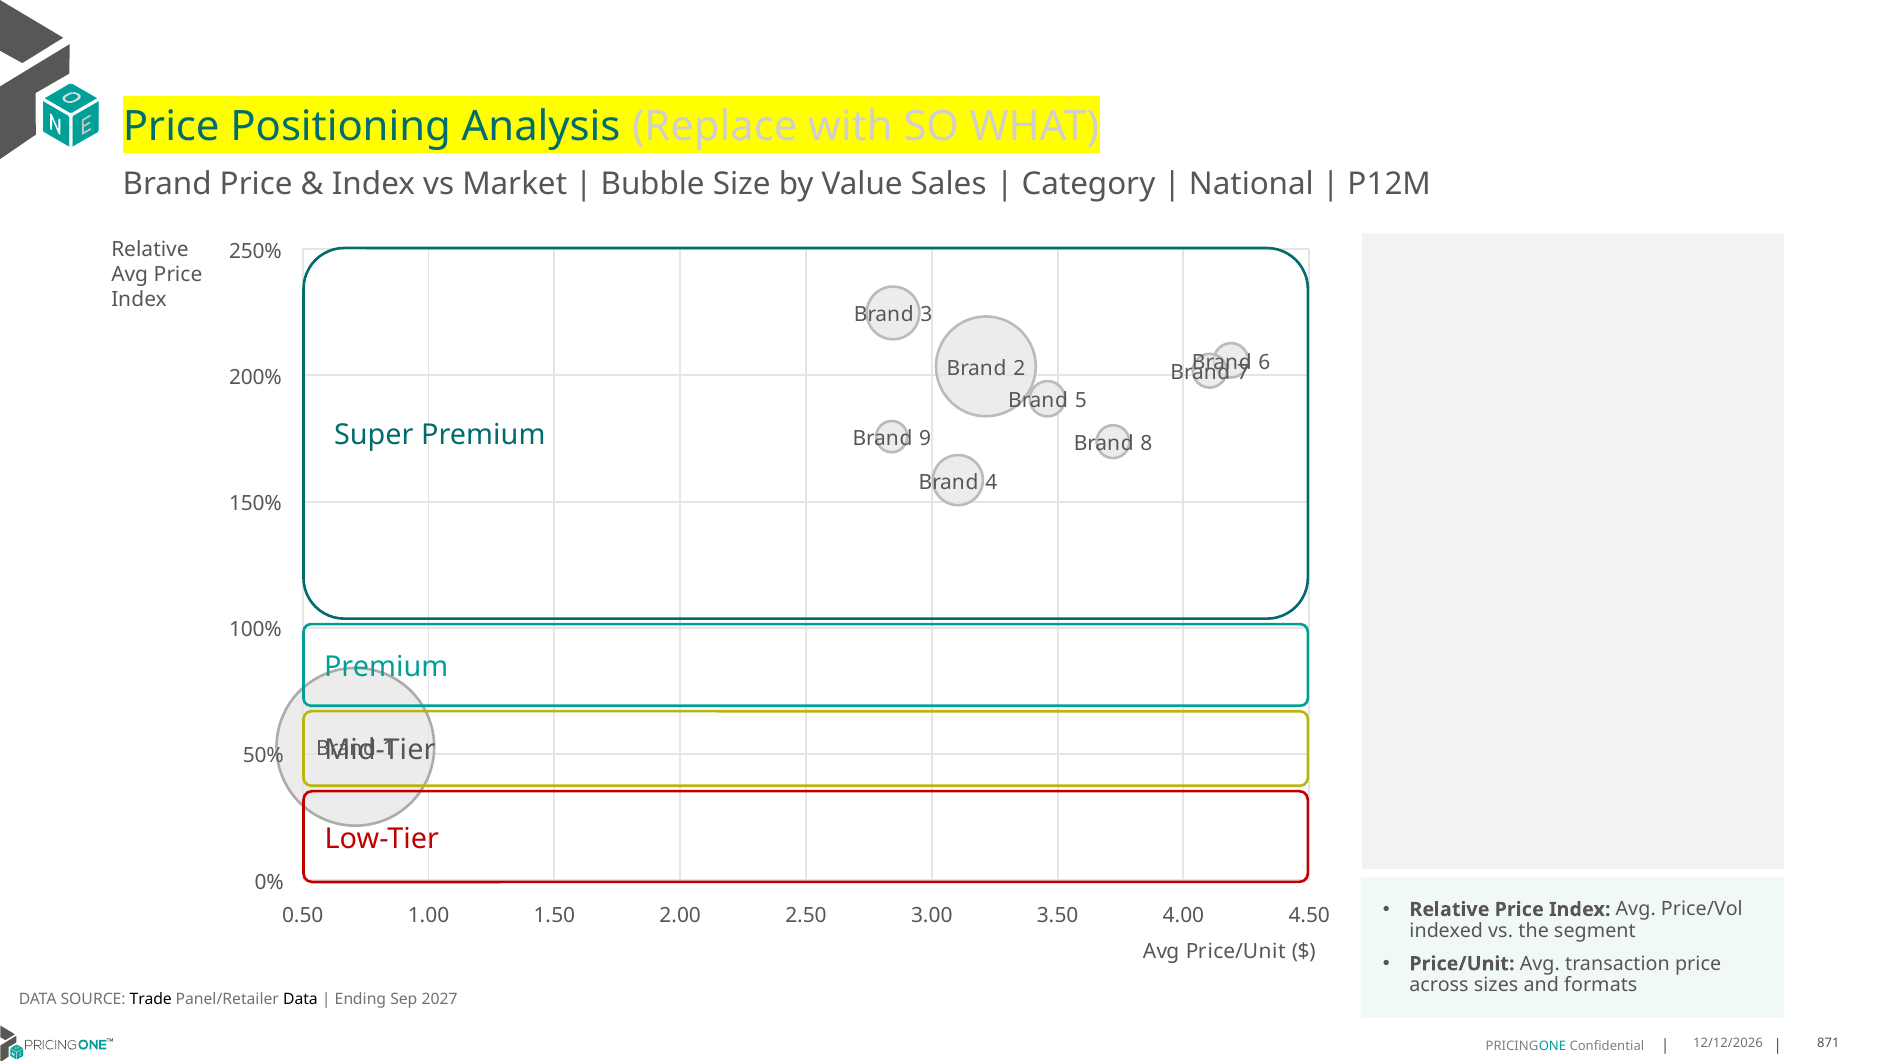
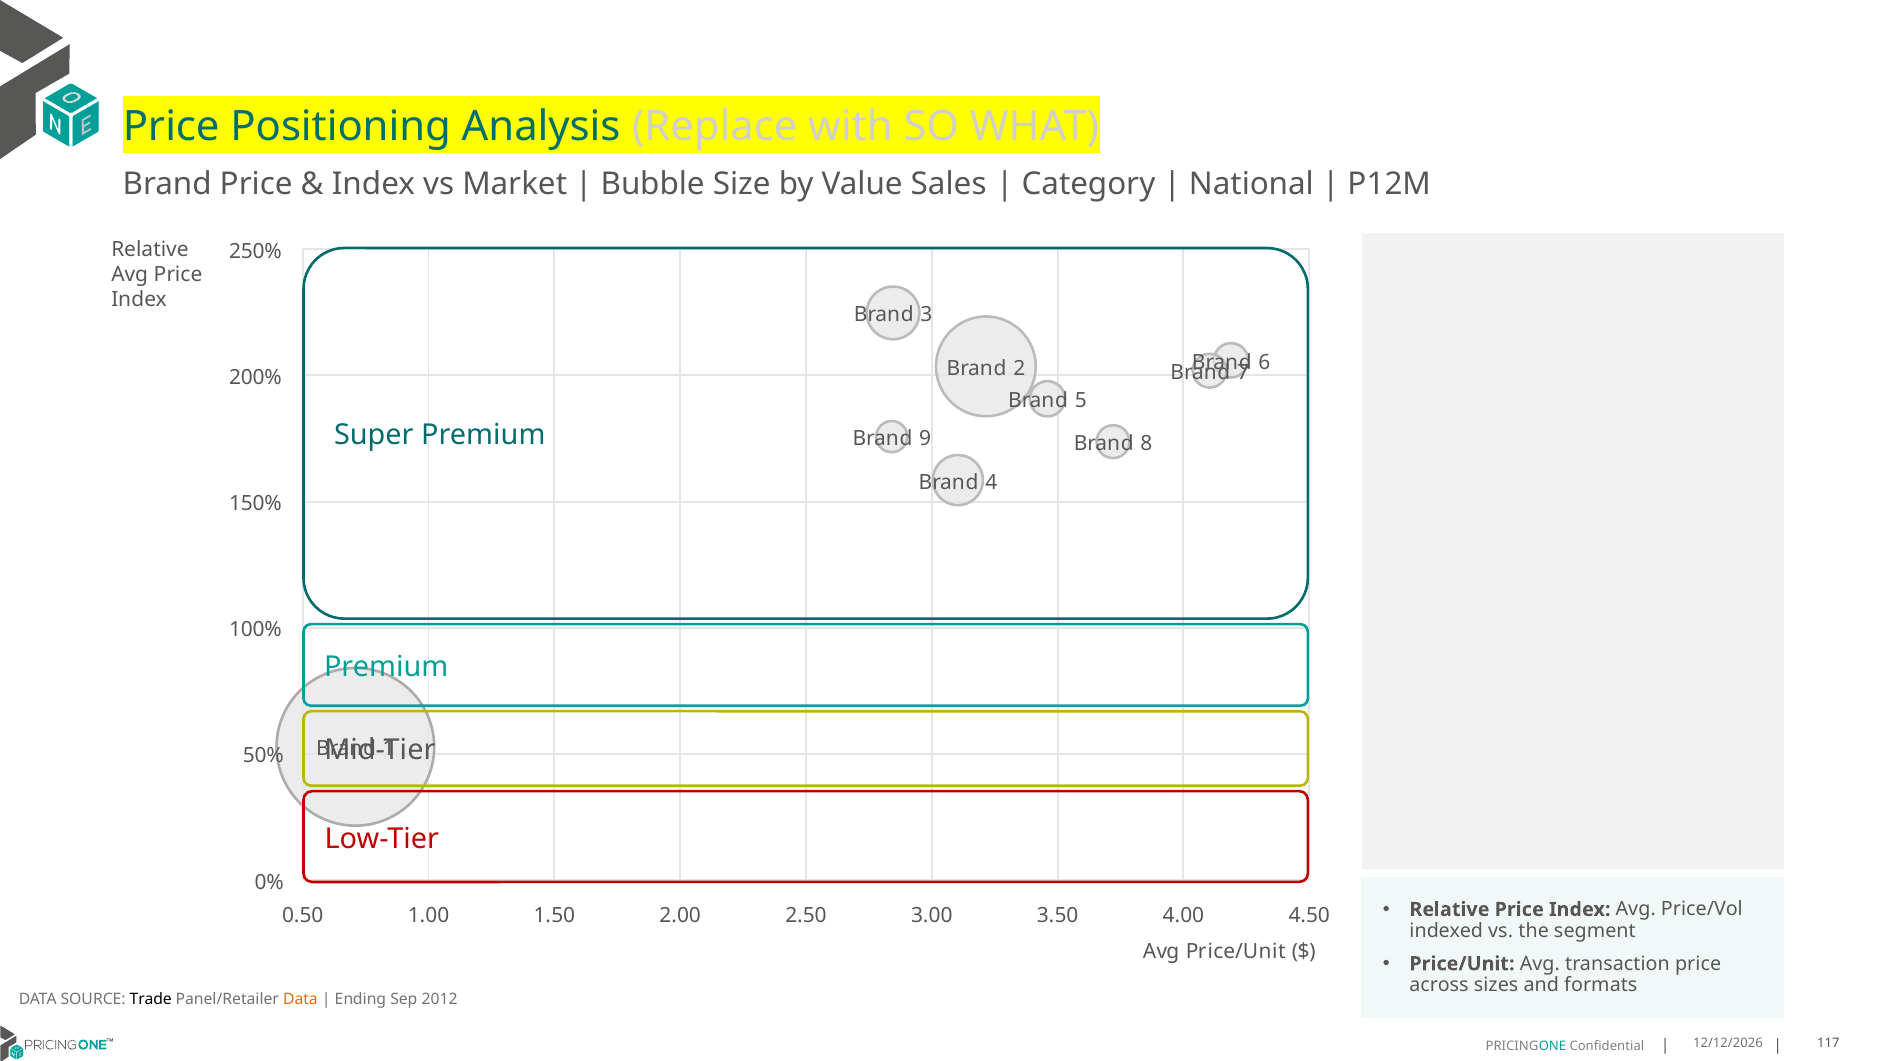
Data colour: black -> orange (300, 999)
2027: 2027 -> 2012 (440, 999)
871: 871 -> 117 (1828, 1043)
